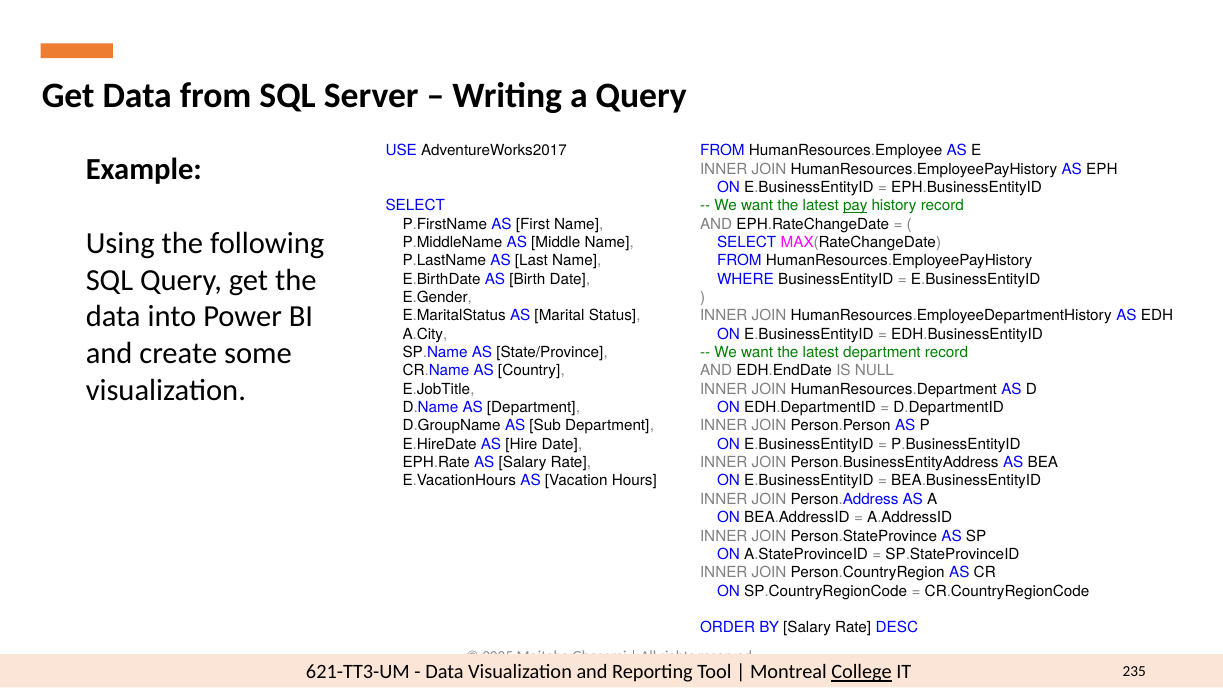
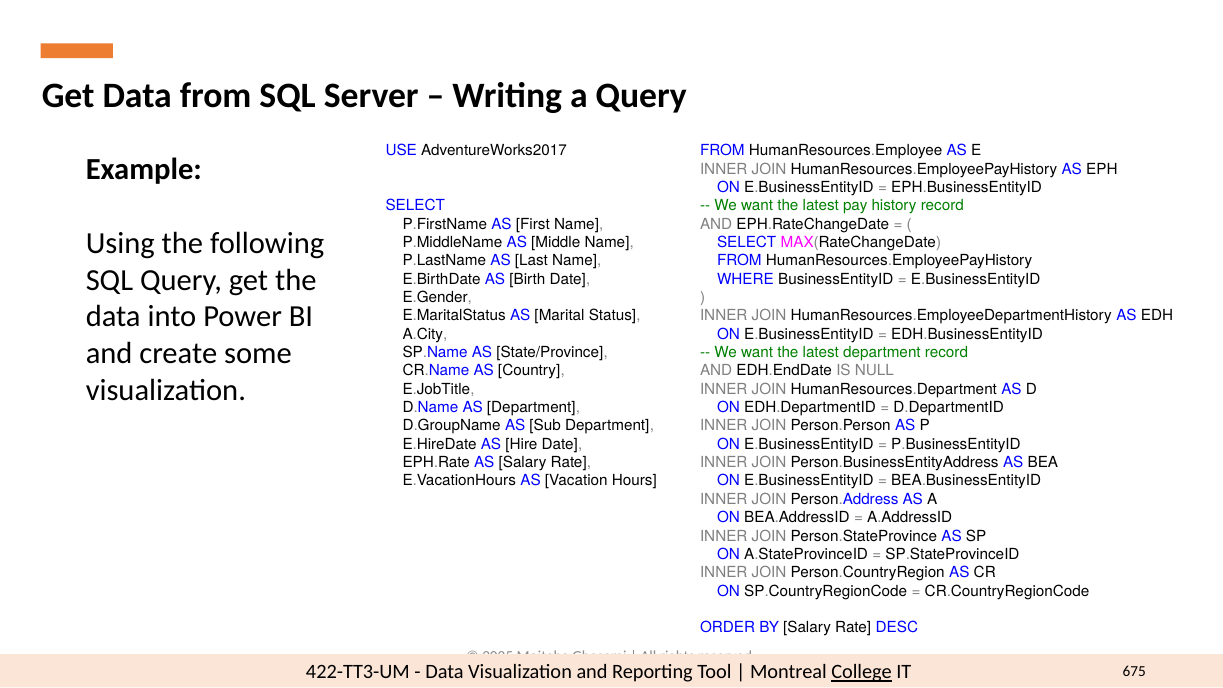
pay underline: present -> none (855, 206)
621-TT3-UM: 621-TT3-UM -> 422-TT3-UM (358, 672)
235: 235 -> 675 (1134, 672)
